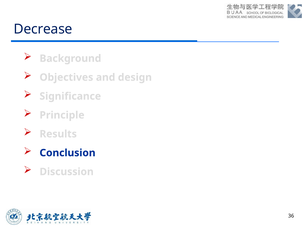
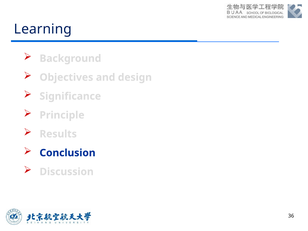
Decrease: Decrease -> Learning (43, 29)
